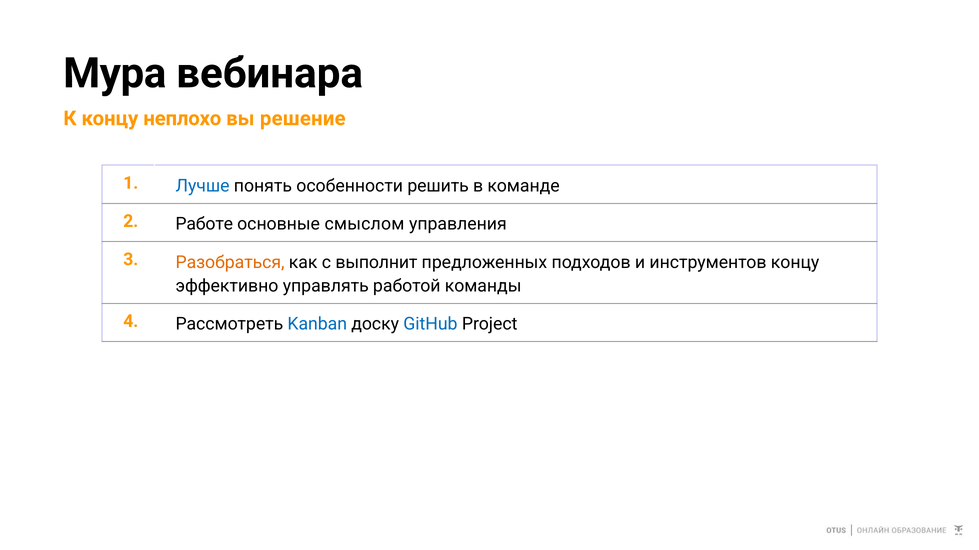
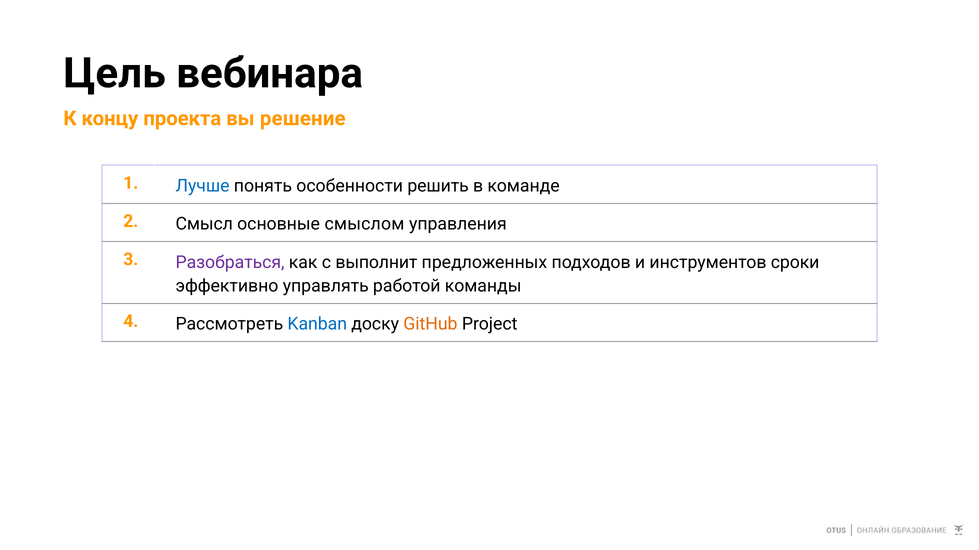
Мура: Мура -> Цель (115, 73)
неплохо: неплохо -> проекта (182, 119)
Работе: Работе -> Смысл (204, 224)
Разобраться colour: orange -> purple (230, 263)
инструментов концу: концу -> сроки (795, 263)
GitHub colour: blue -> orange (430, 325)
